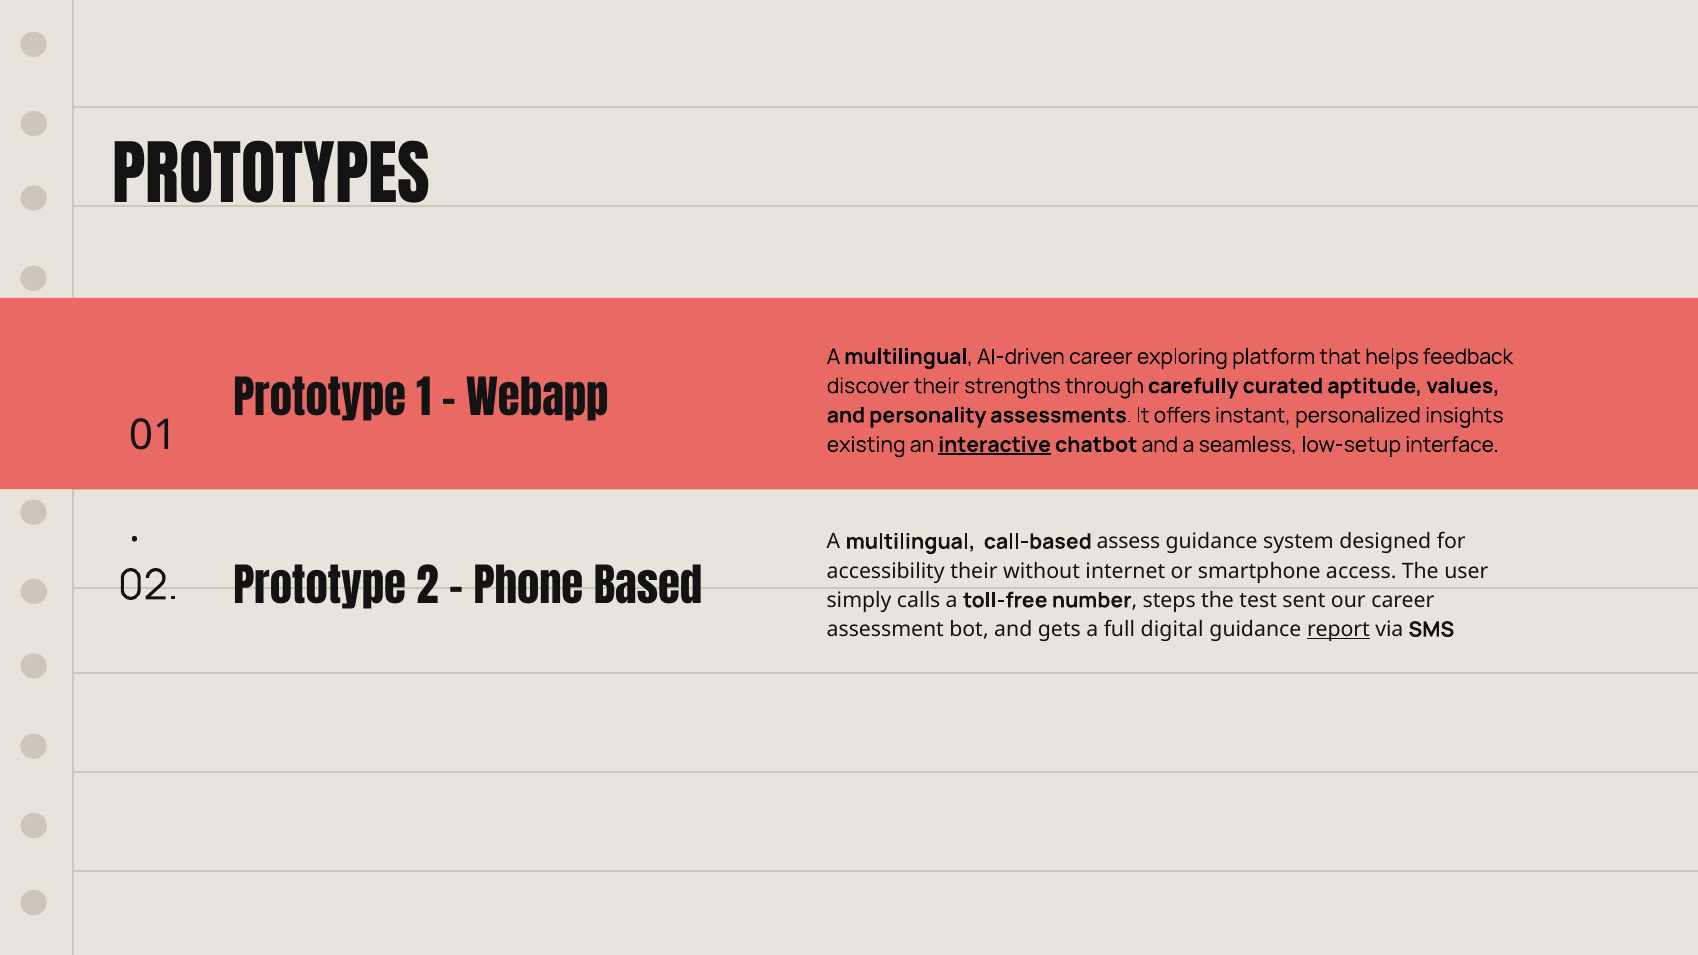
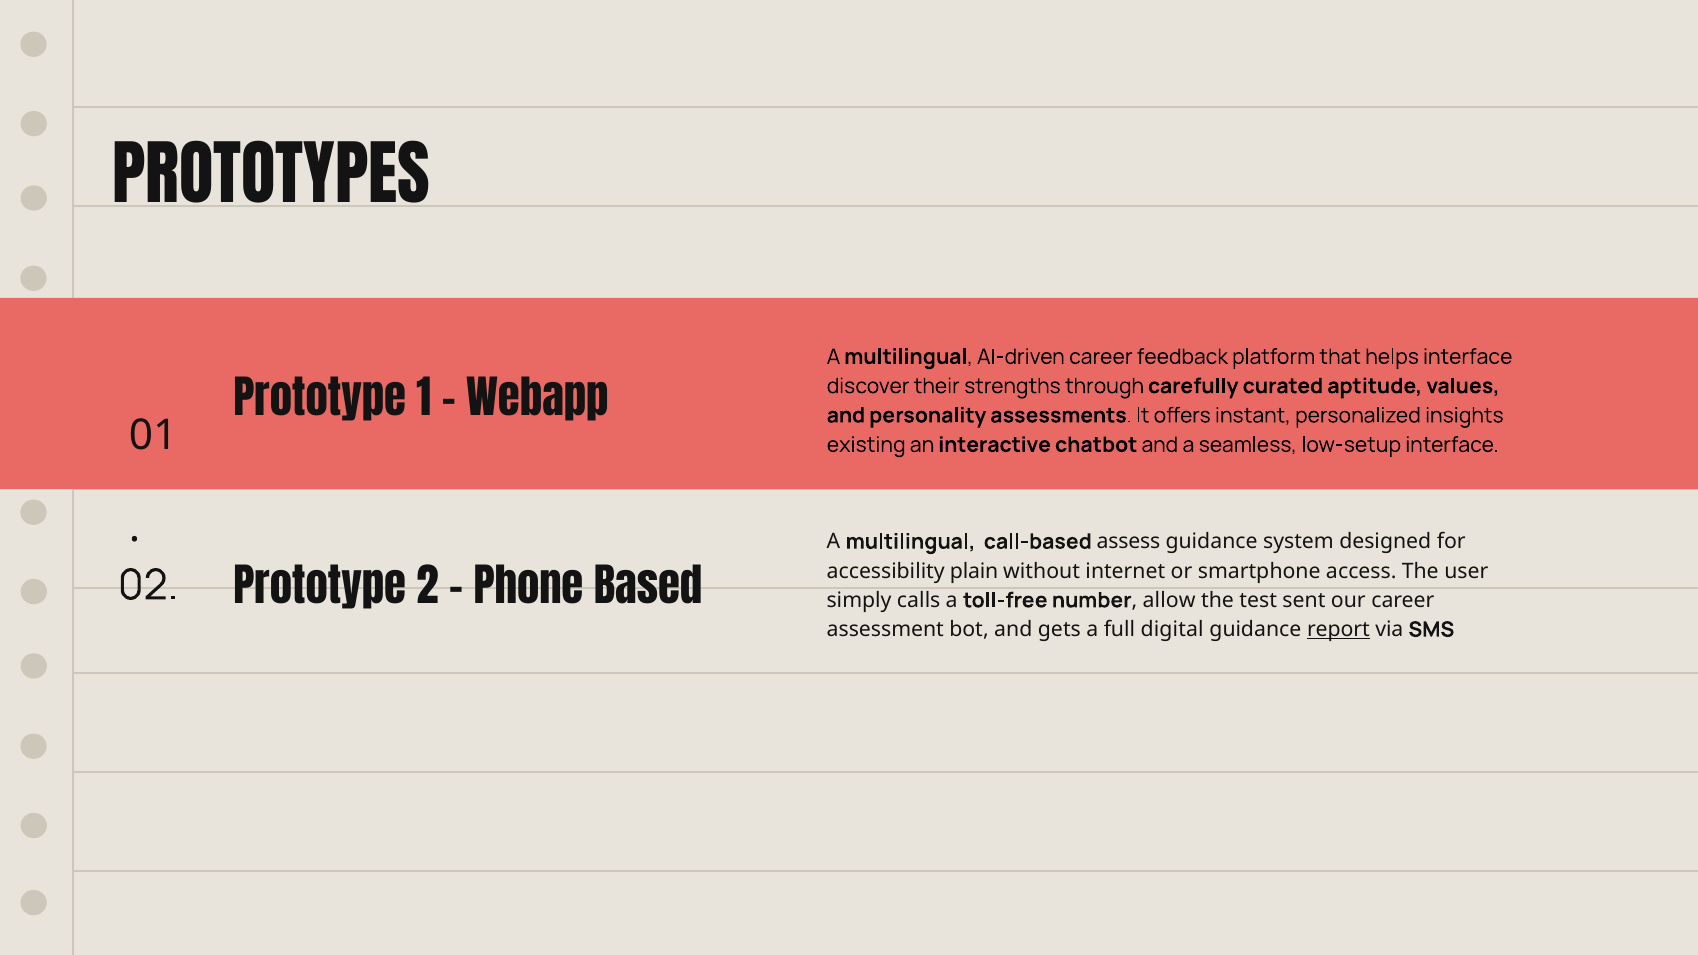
exploring: exploring -> feedback (1182, 357)
helps feedback: feedback -> interface (1468, 357)
interactive underline: present -> none (995, 445)
accessibility their: their -> plain (974, 571)
steps: steps -> allow (1169, 600)
